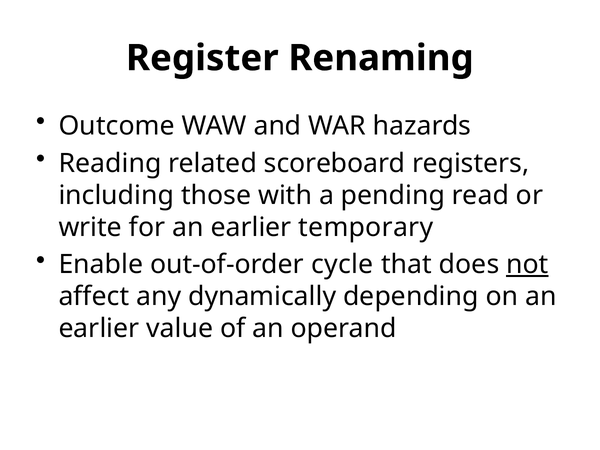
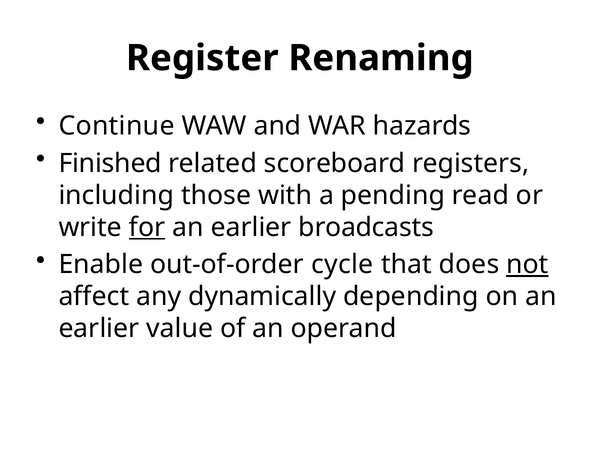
Outcome: Outcome -> Continue (117, 126)
Reading: Reading -> Finished (110, 163)
for underline: none -> present (147, 227)
temporary: temporary -> broadcasts (366, 227)
